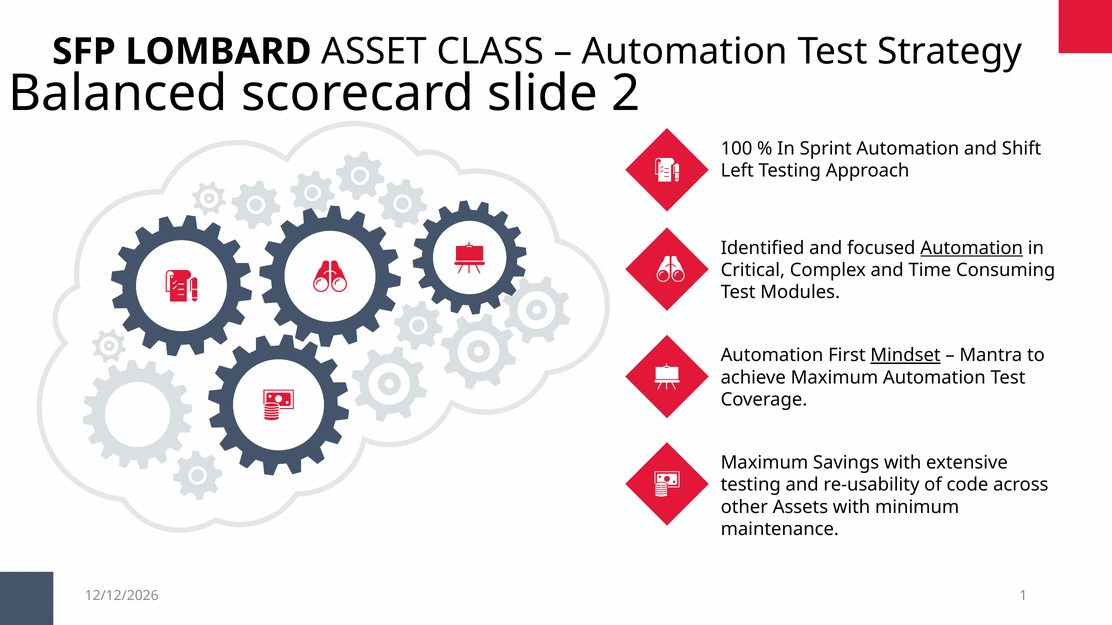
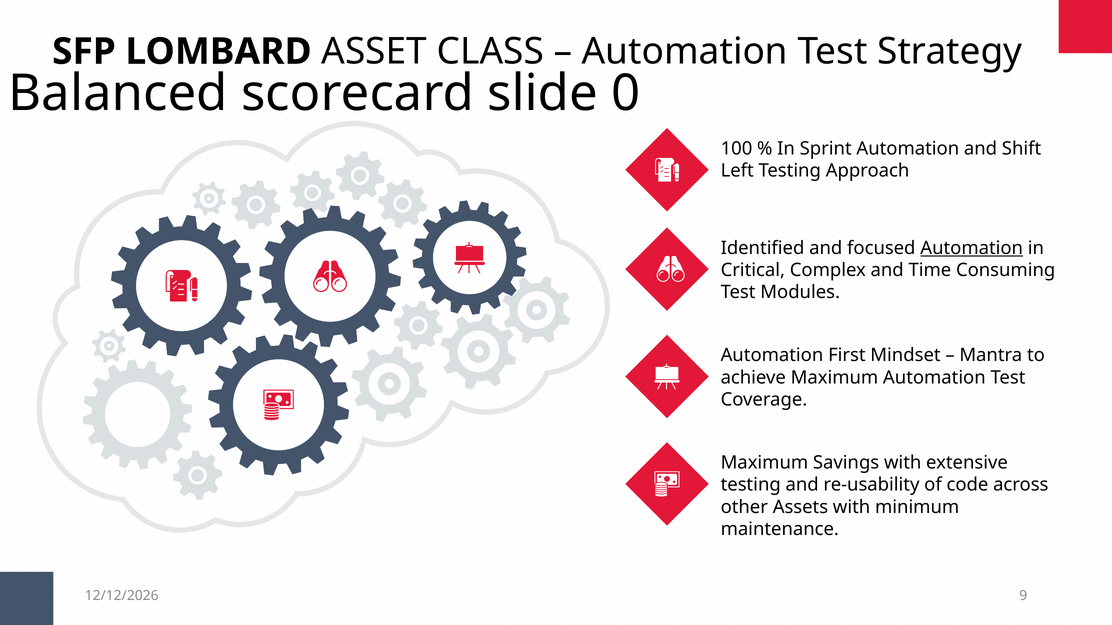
2: 2 -> 0 (626, 93)
Mindset underline: present -> none (905, 356)
1: 1 -> 9 (1023, 596)
